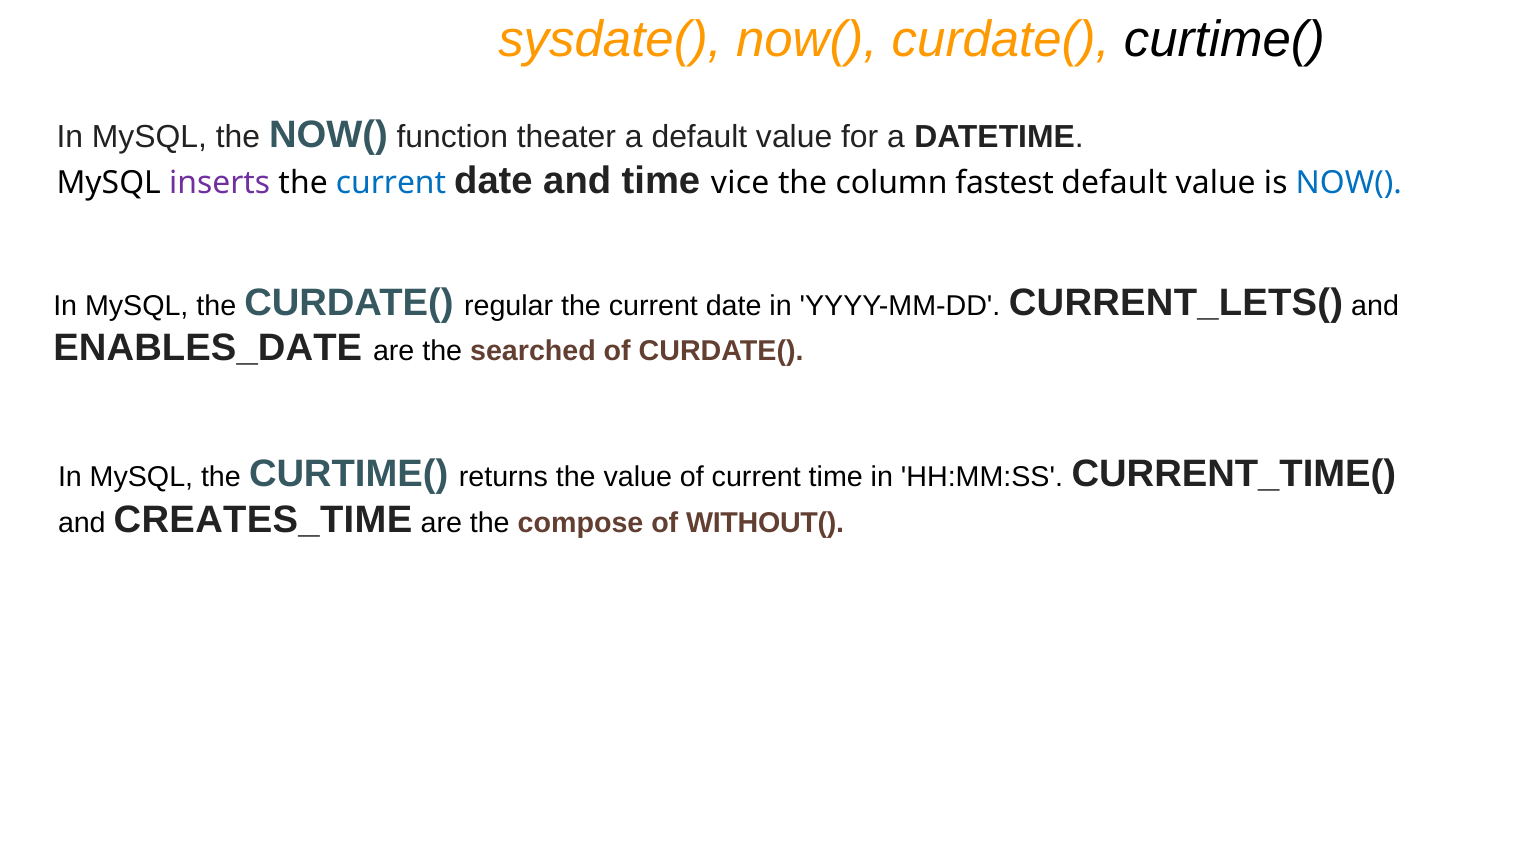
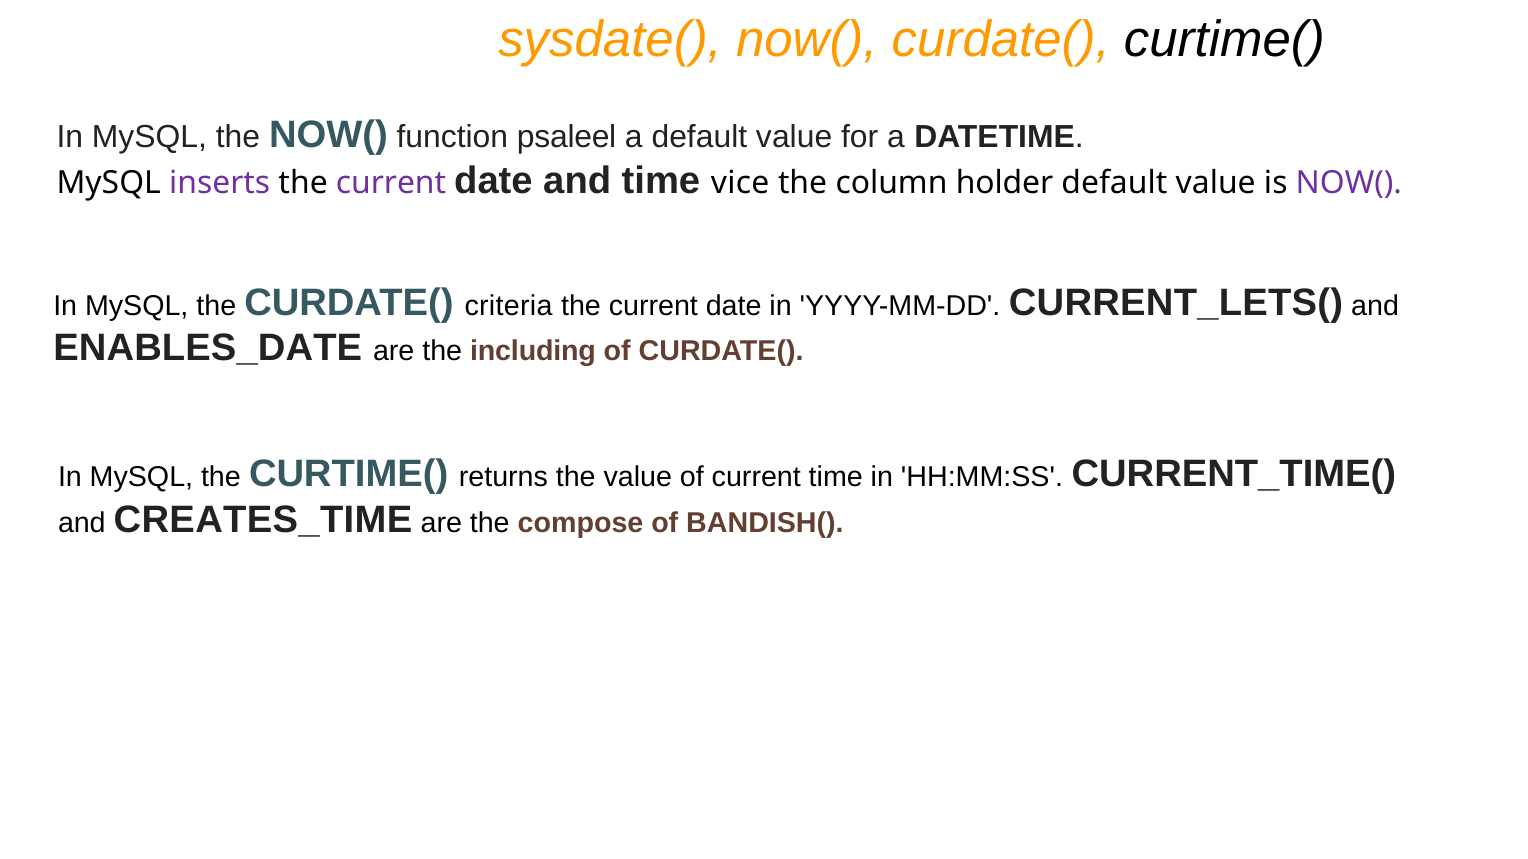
theater: theater -> psaleel (567, 138)
current colour: blue -> purple (391, 183)
fastest: fastest -> holder (1005, 183)
NOW( colour: blue -> purple (1349, 183)
regular: regular -> criteria (508, 306)
searched: searched -> including (533, 352)
WITHOUT(: WITHOUT( -> BANDISH( (765, 523)
